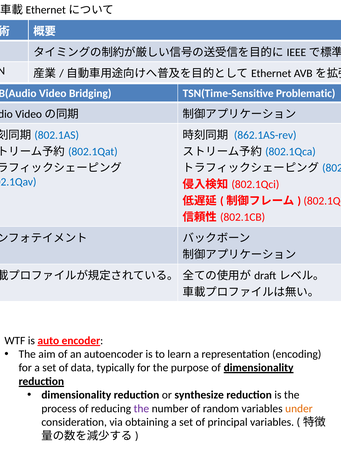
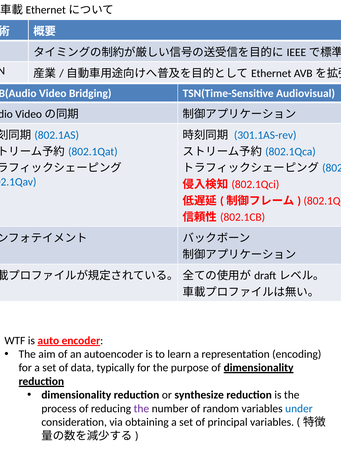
Problematic: Problematic -> Audiovisual (306, 93)
862.1AS-rev: 862.1AS-rev -> 301.1AS-rev (265, 135)
under colour: orange -> blue (299, 409)
